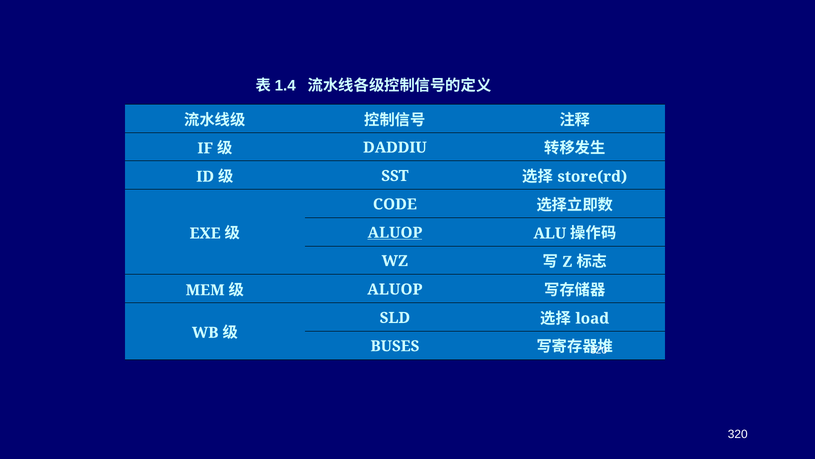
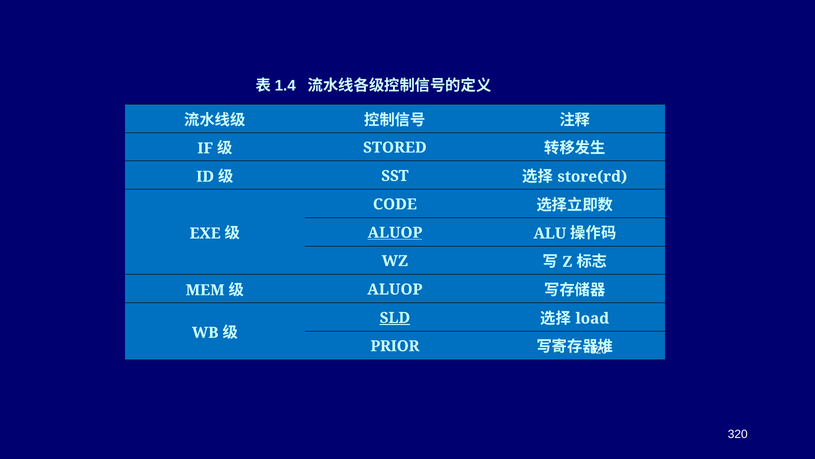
DADDIU: DADDIU -> STORED (395, 147)
SLD underline: none -> present (395, 317)
BUSES: BUSES -> PRIOR (395, 346)
